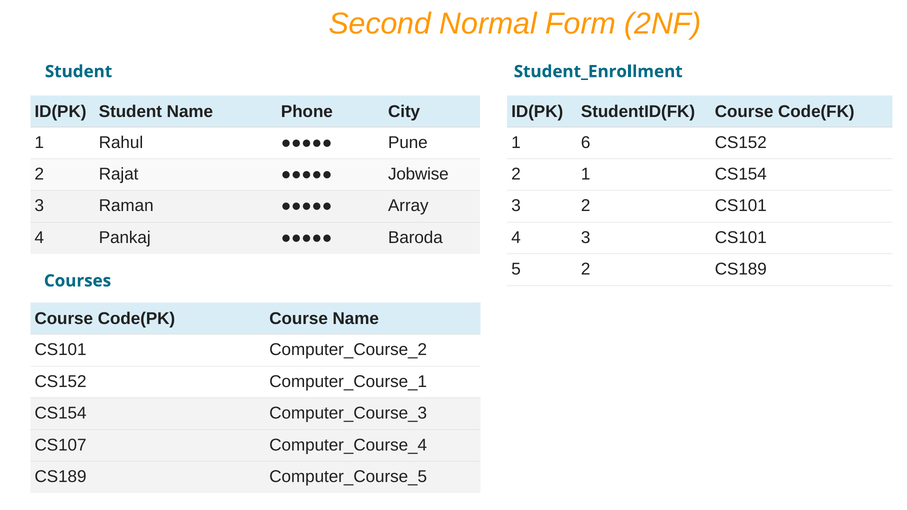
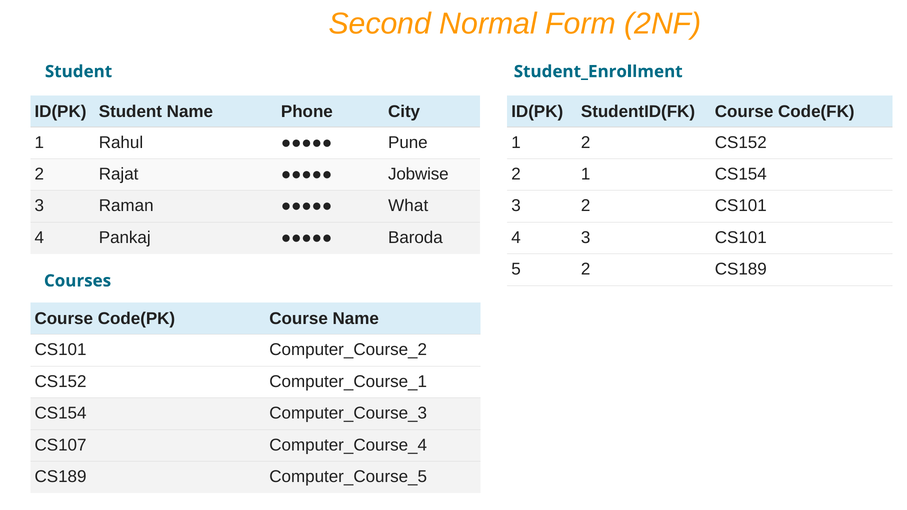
1 6: 6 -> 2 (586, 142)
Array: Array -> What (408, 206)
